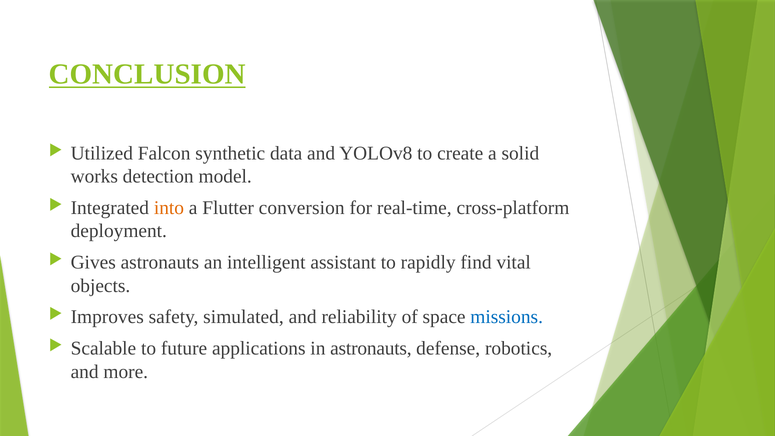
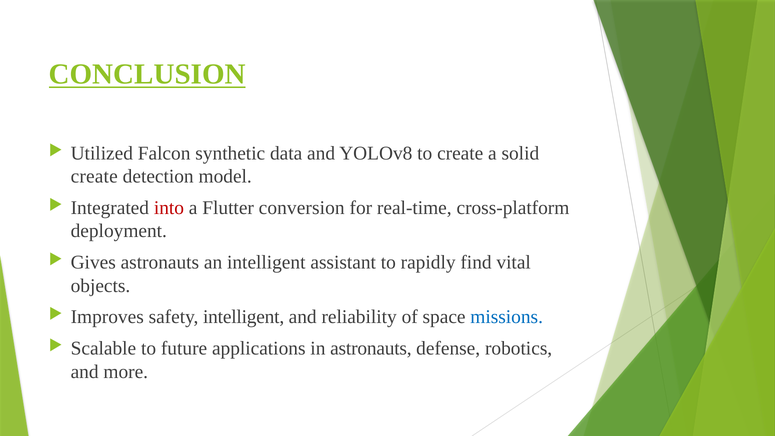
works: works -> create (94, 176)
into colour: orange -> red (169, 208)
safety simulated: simulated -> intelligent (244, 317)
